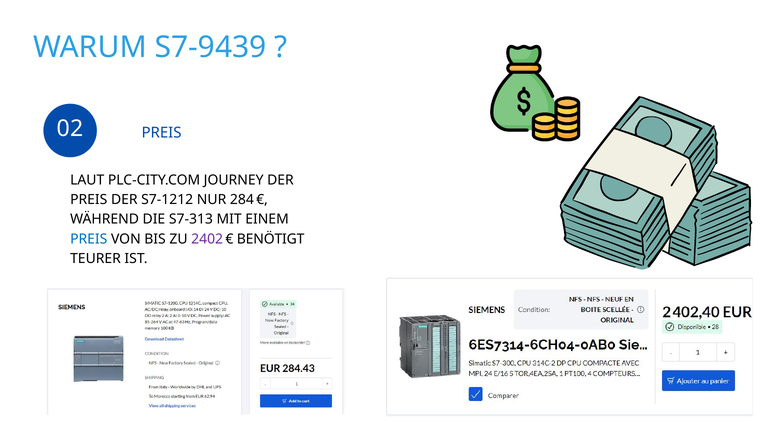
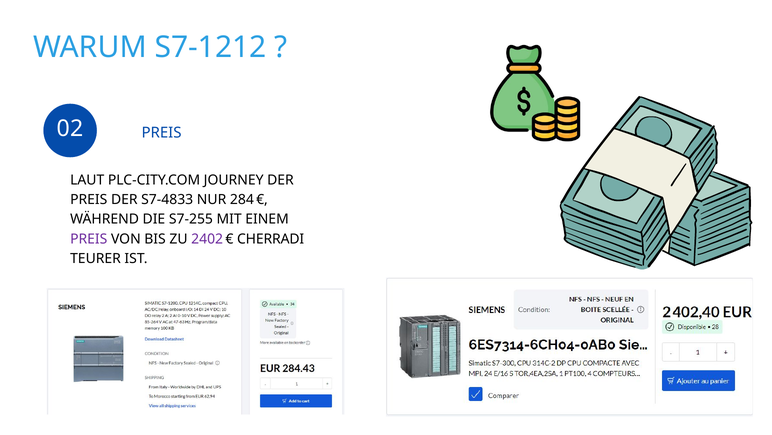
S7-9439: S7-9439 -> S7-1212 (211, 47)
S7-1212: S7-1212 -> S7-4833 (167, 199)
S7-313: S7-313 -> S7-255 (191, 219)
PREIS colour: blue -> purple (89, 239)
BENÖTIGT: BENÖTIGT -> CHERRADI (271, 239)
